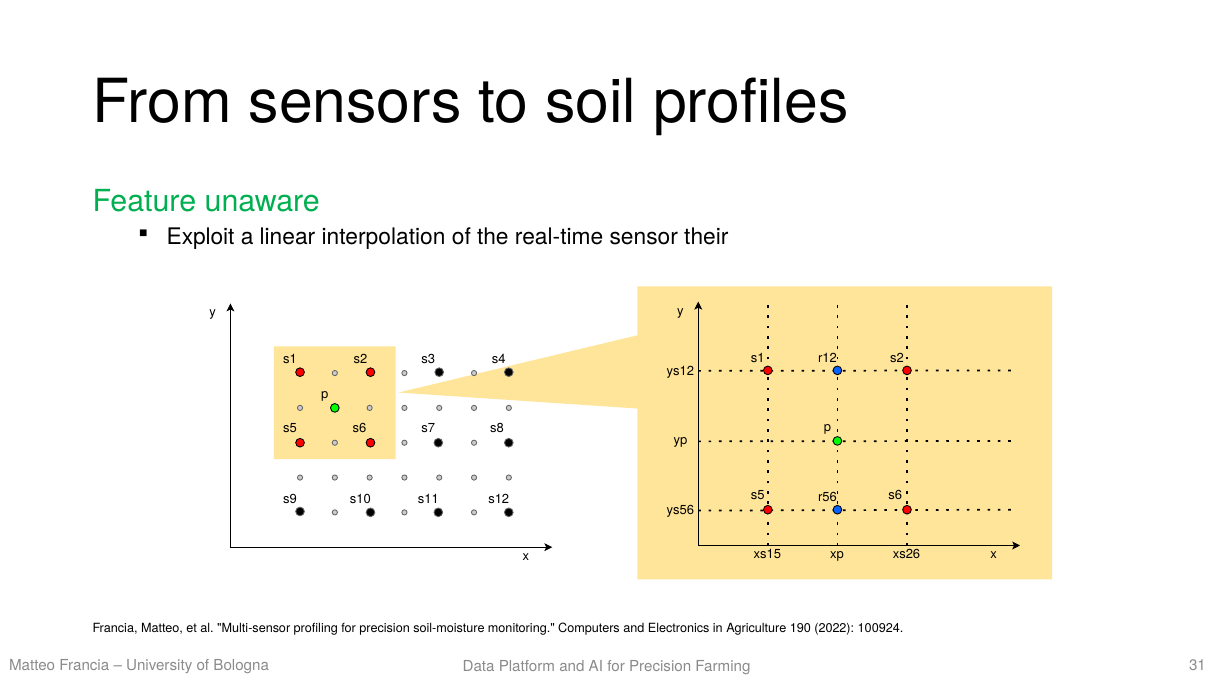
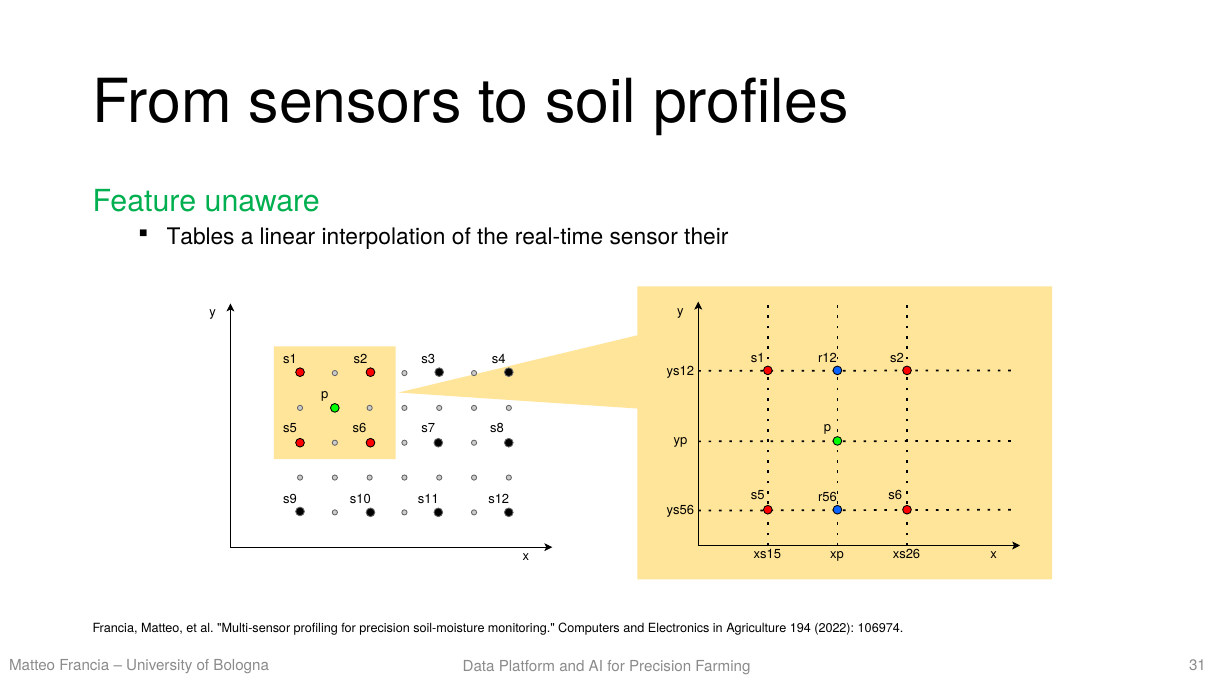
Exploit: Exploit -> Tables (201, 237)
190: 190 -> 194 (800, 628)
100924: 100924 -> 106974 (881, 628)
